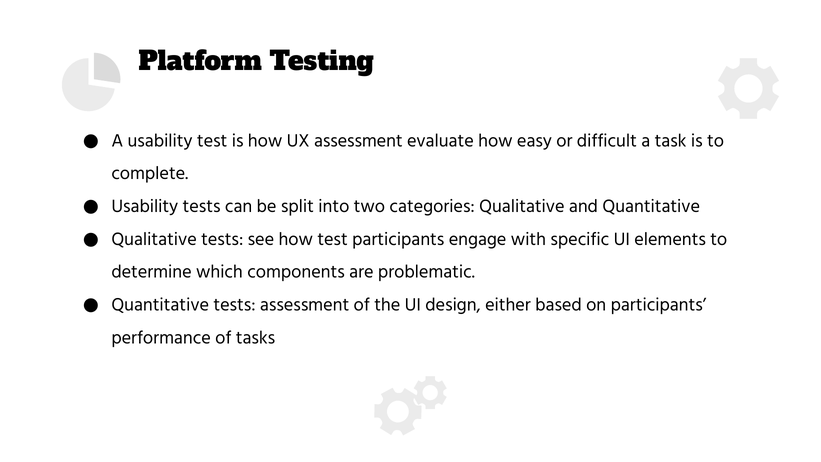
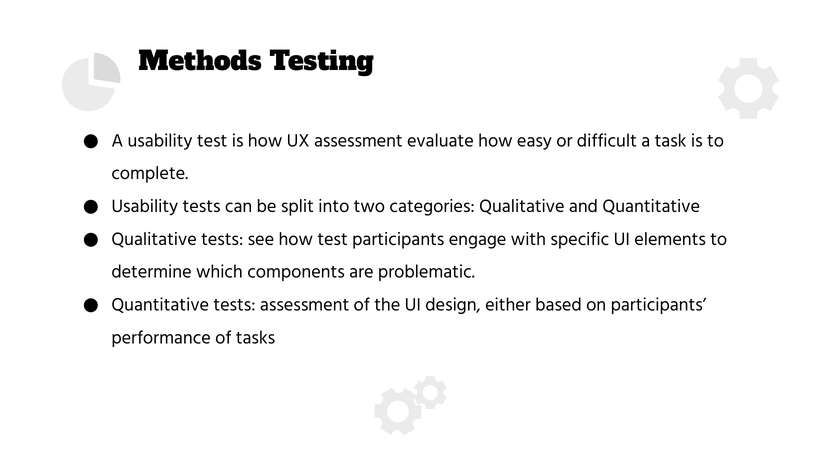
Platform: Platform -> Methods (200, 62)
